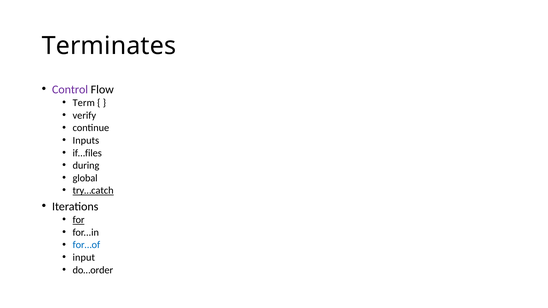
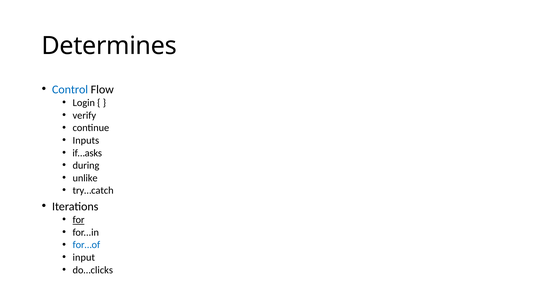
Terminates: Terminates -> Determines (109, 46)
Control colour: purple -> blue (70, 89)
Term: Term -> Login (84, 103)
if…files: if…files -> if…asks (87, 153)
global: global -> unlike (85, 178)
try…catch underline: present -> none (93, 191)
do…order: do…order -> do…clicks (93, 270)
